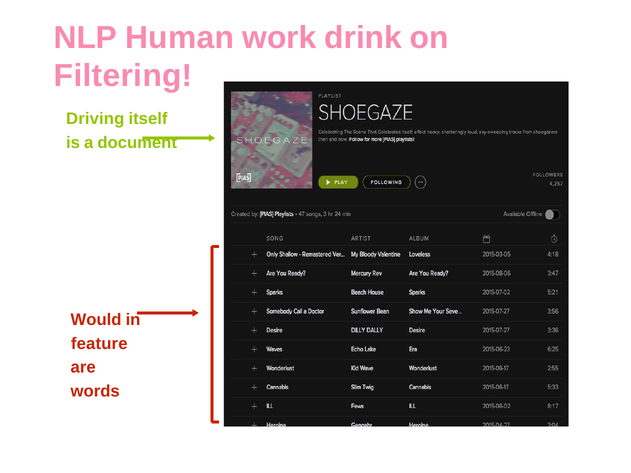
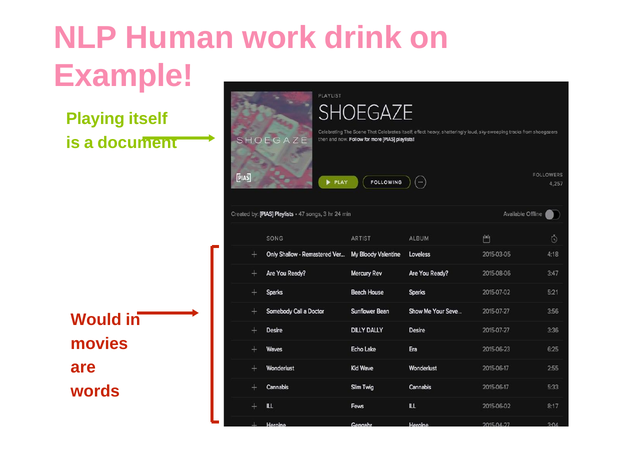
Filtering: Filtering -> Example (123, 76)
Driving: Driving -> Playing (95, 119)
feature: feature -> movies (99, 343)
